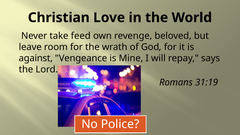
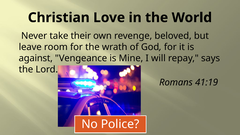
feed: feed -> their (81, 36)
31:19: 31:19 -> 41:19 (207, 82)
